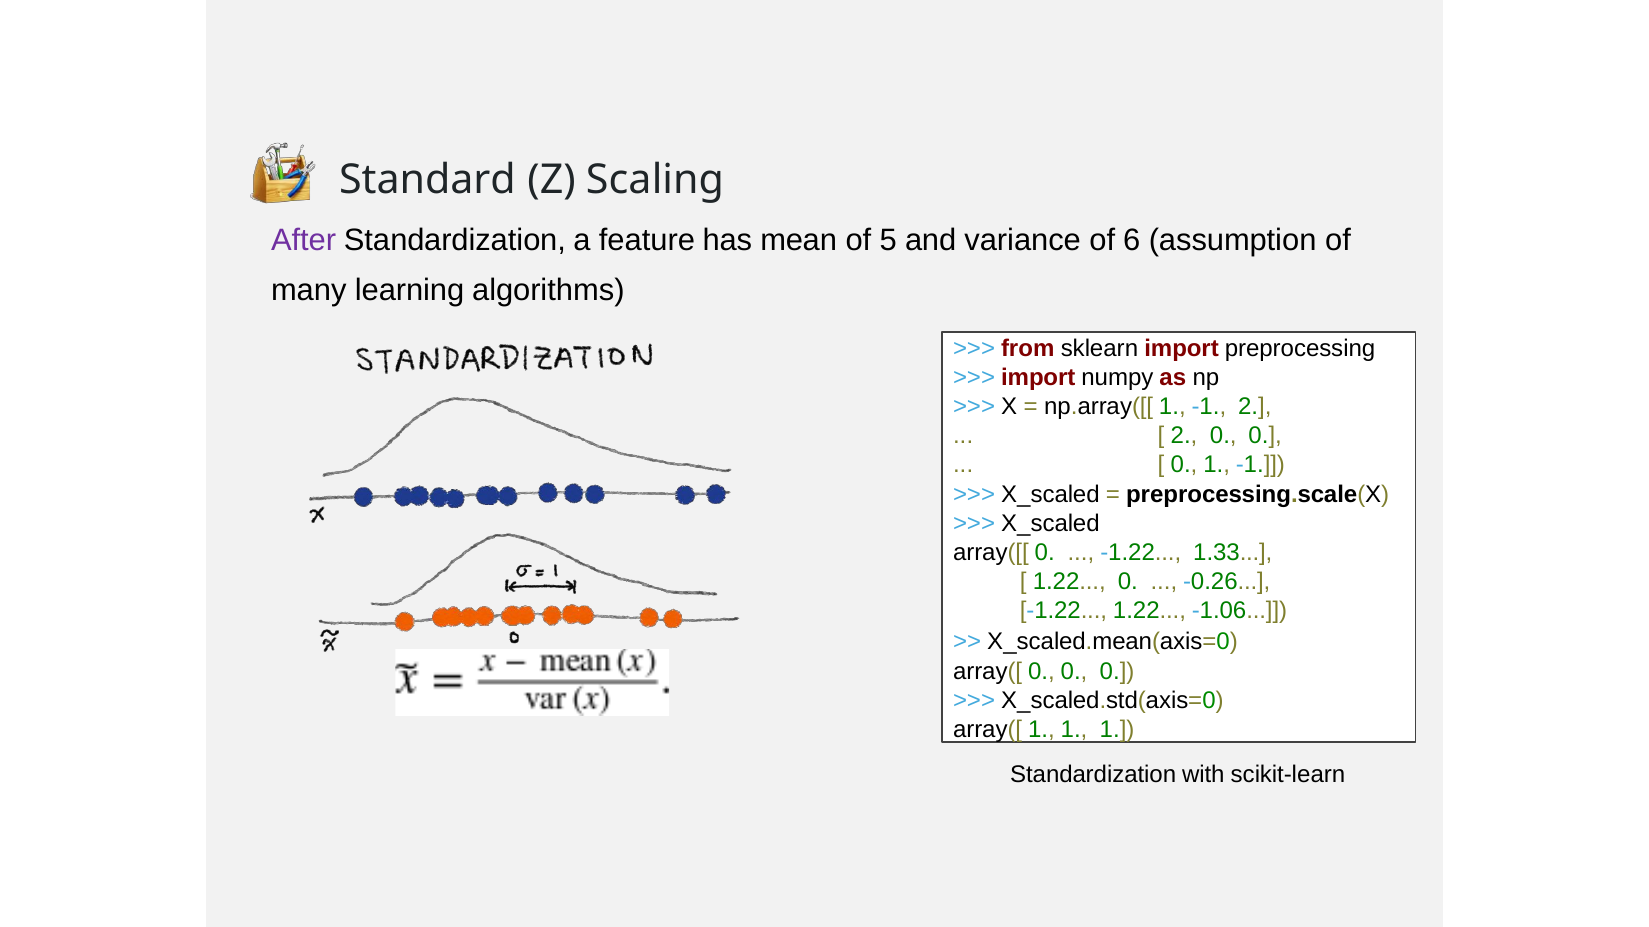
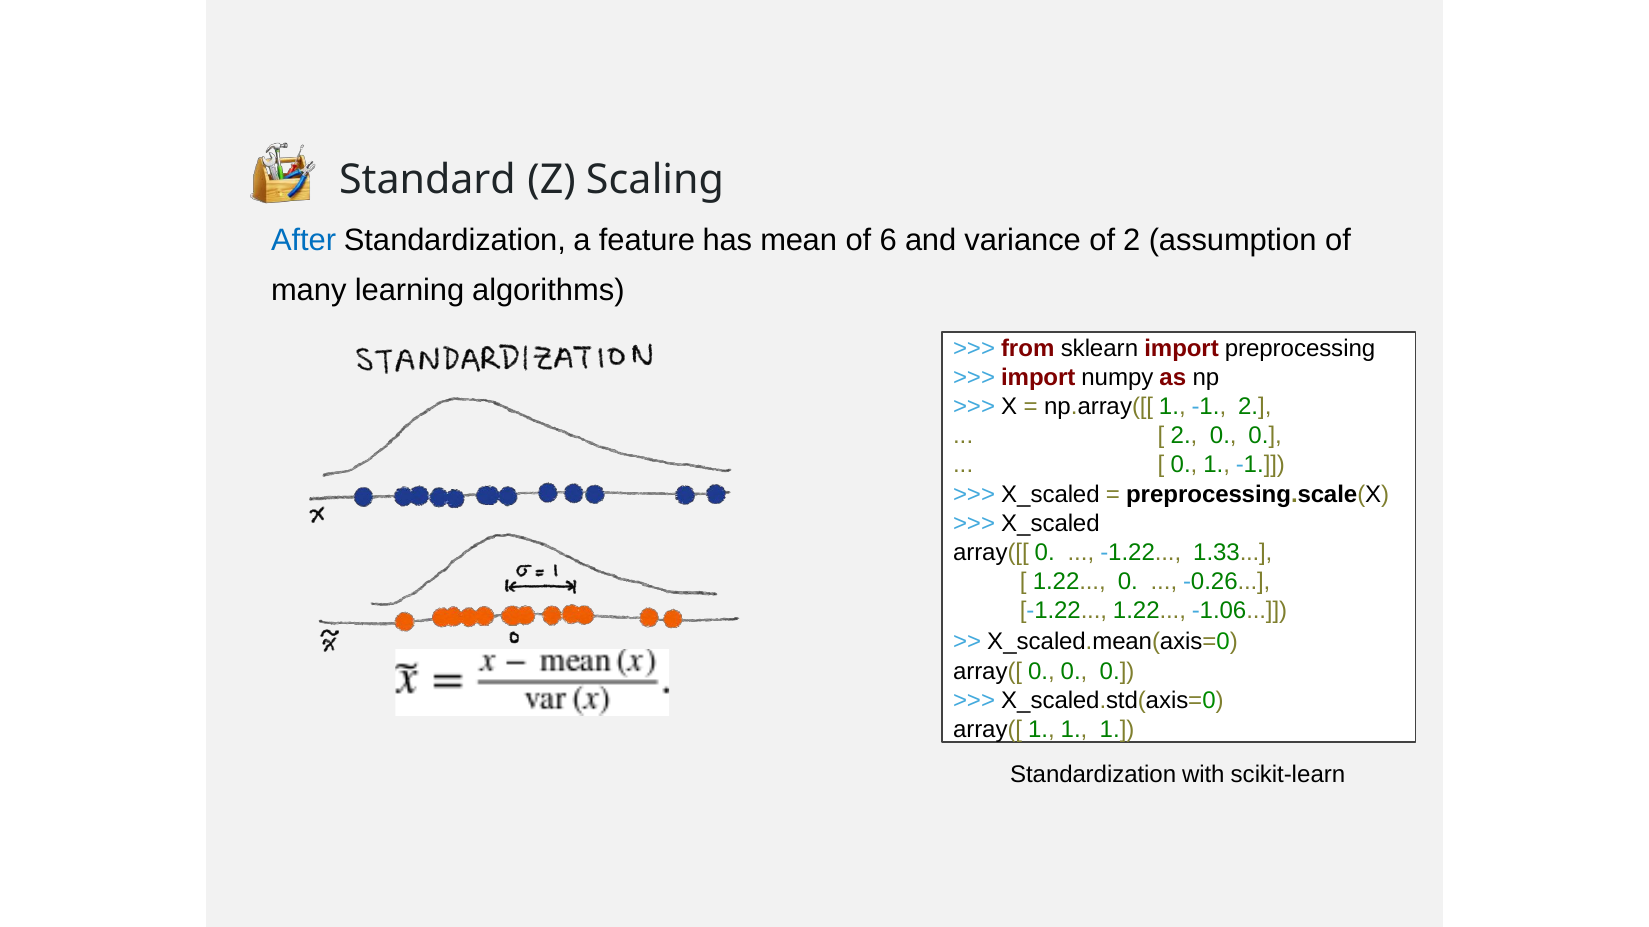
After colour: purple -> blue (304, 240)
5: 5 -> 6 (888, 240)
of 6: 6 -> 2 (1132, 240)
